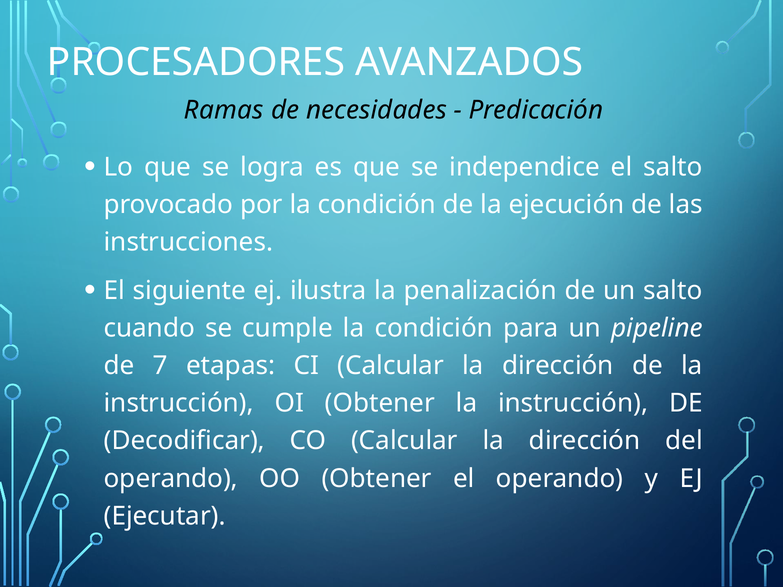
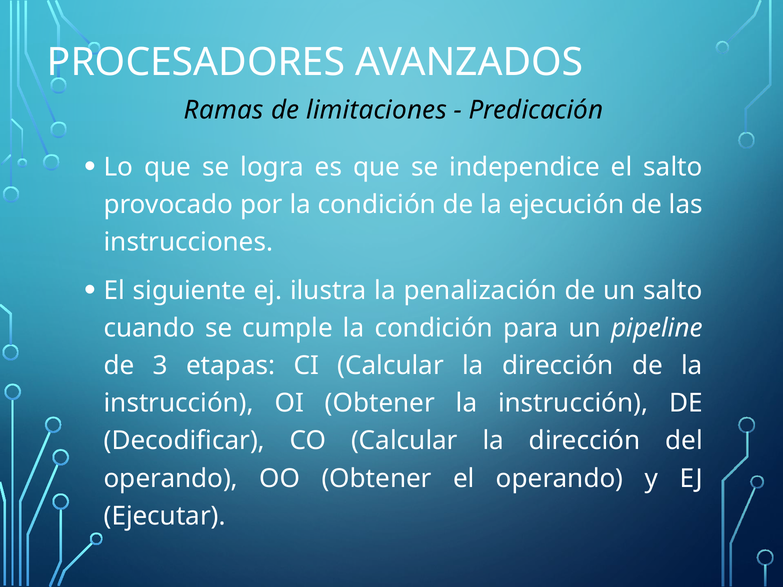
necesidades: necesidades -> limitaciones (377, 110)
7: 7 -> 3 (160, 366)
